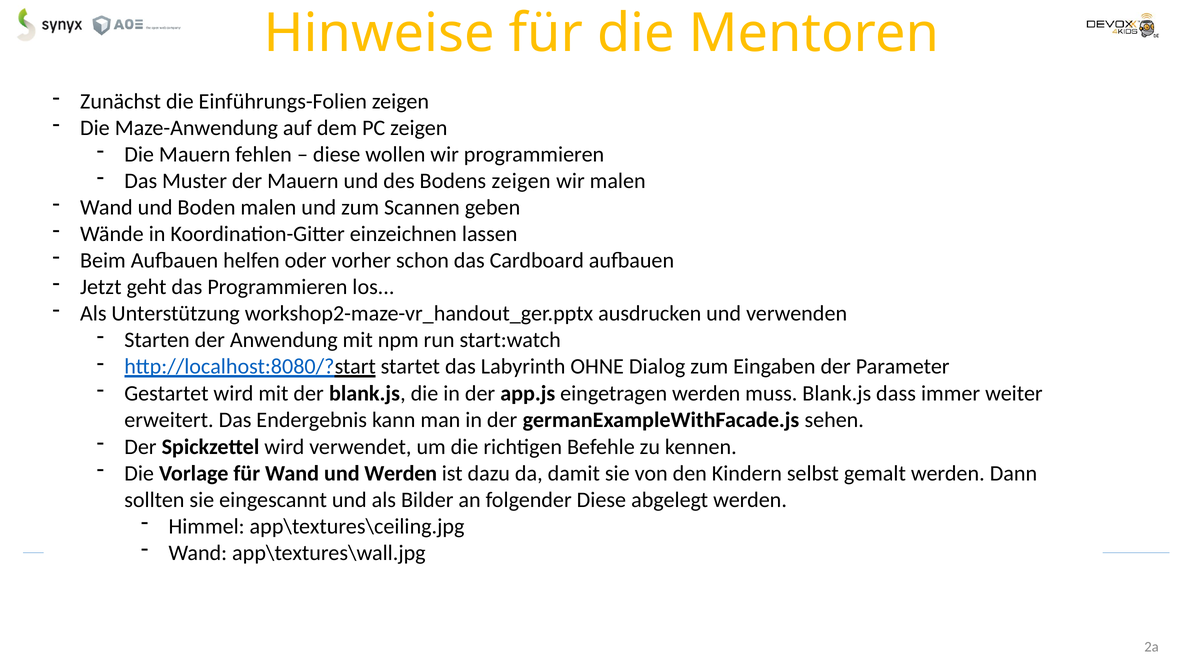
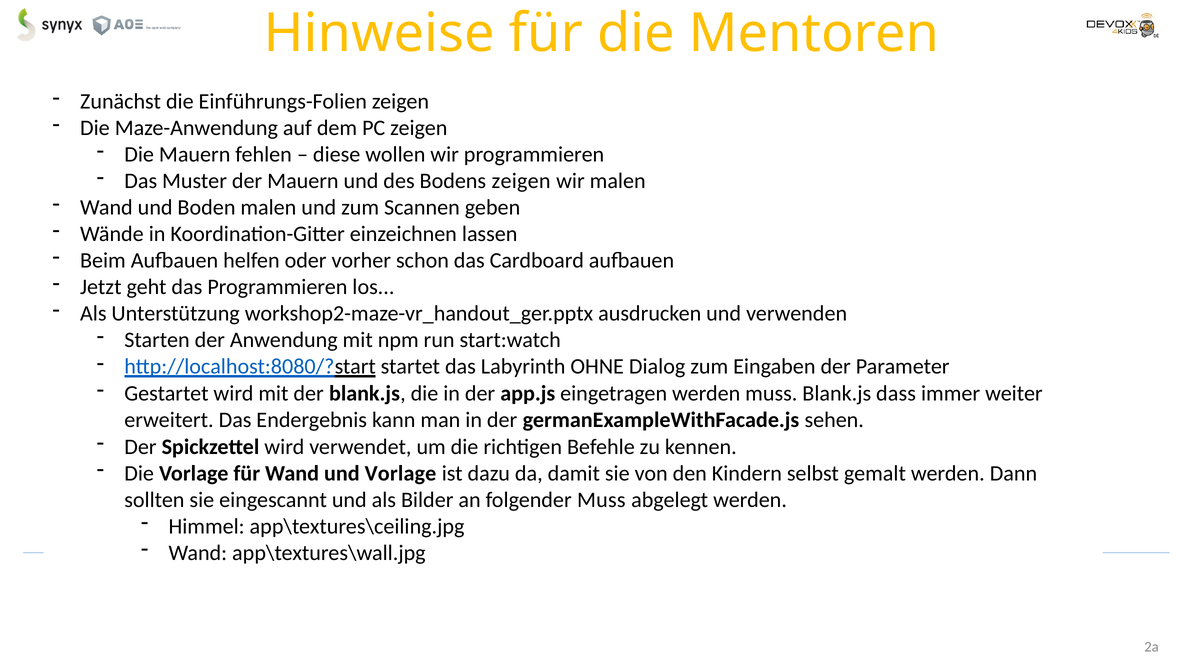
und Werden: Werden -> Vorlage (400, 474)
folgender Diese: Diese -> Muss (601, 500)
